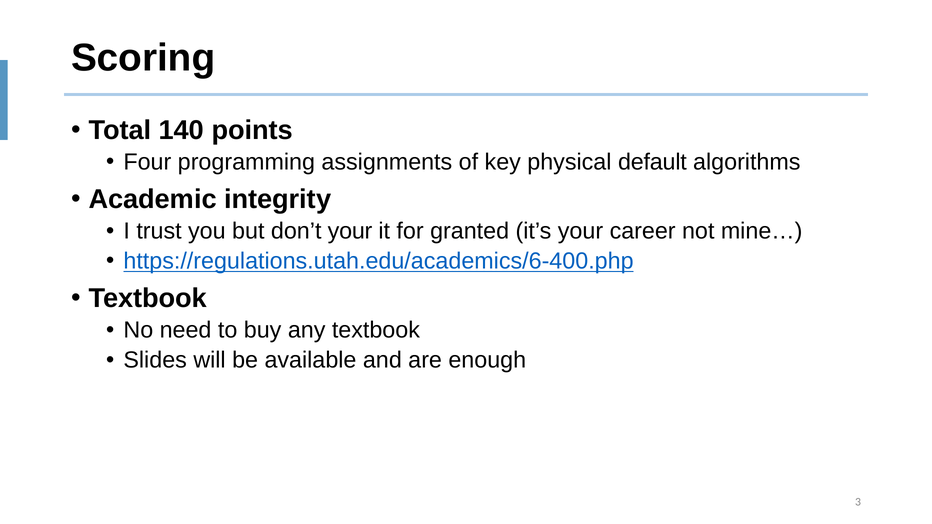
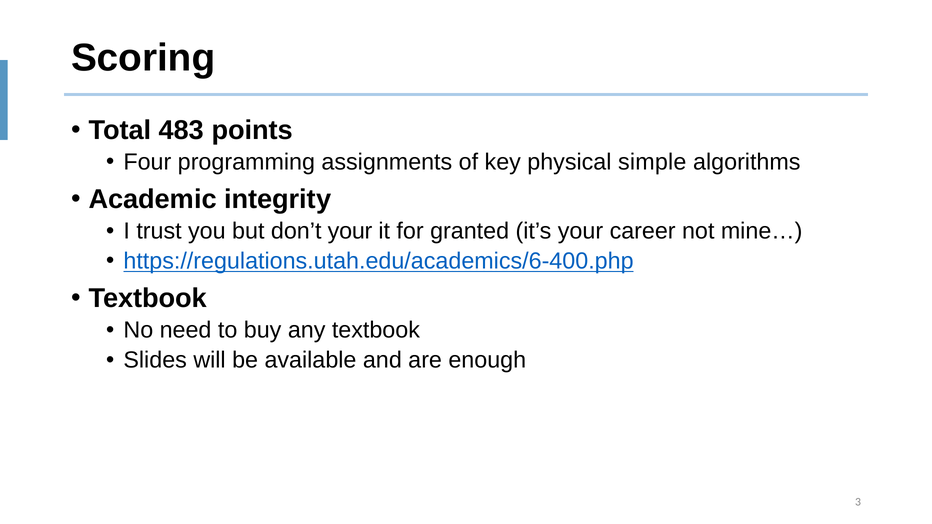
140: 140 -> 483 (181, 130)
default: default -> simple (652, 162)
